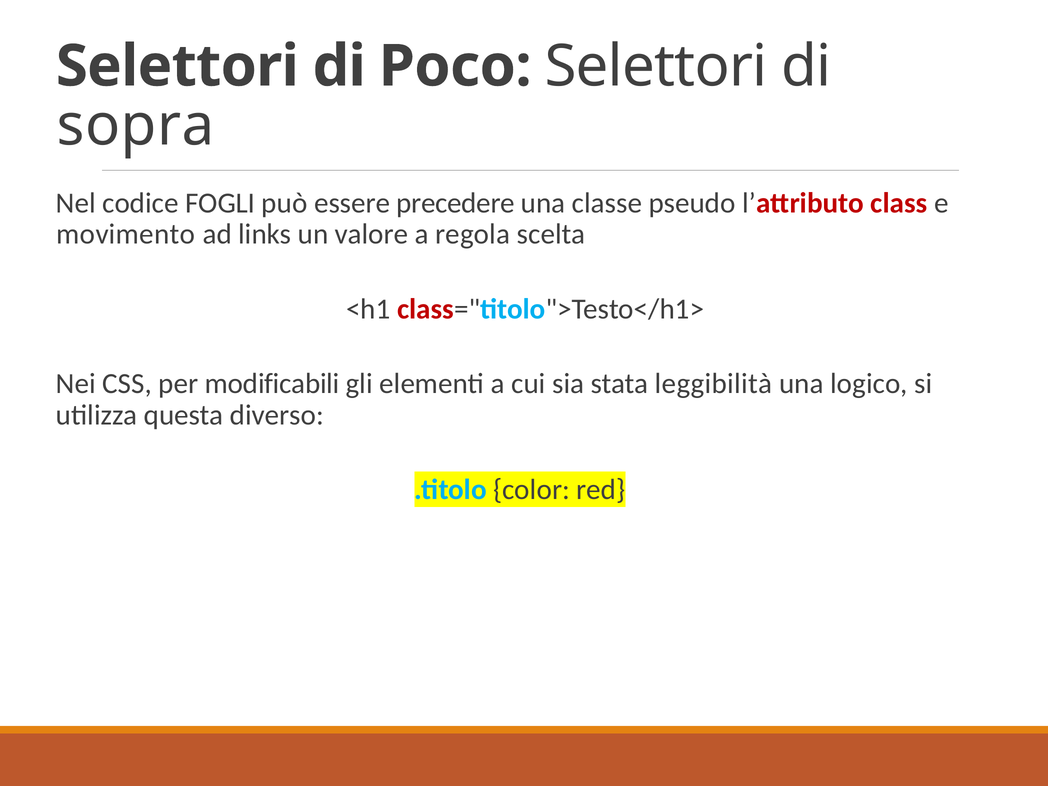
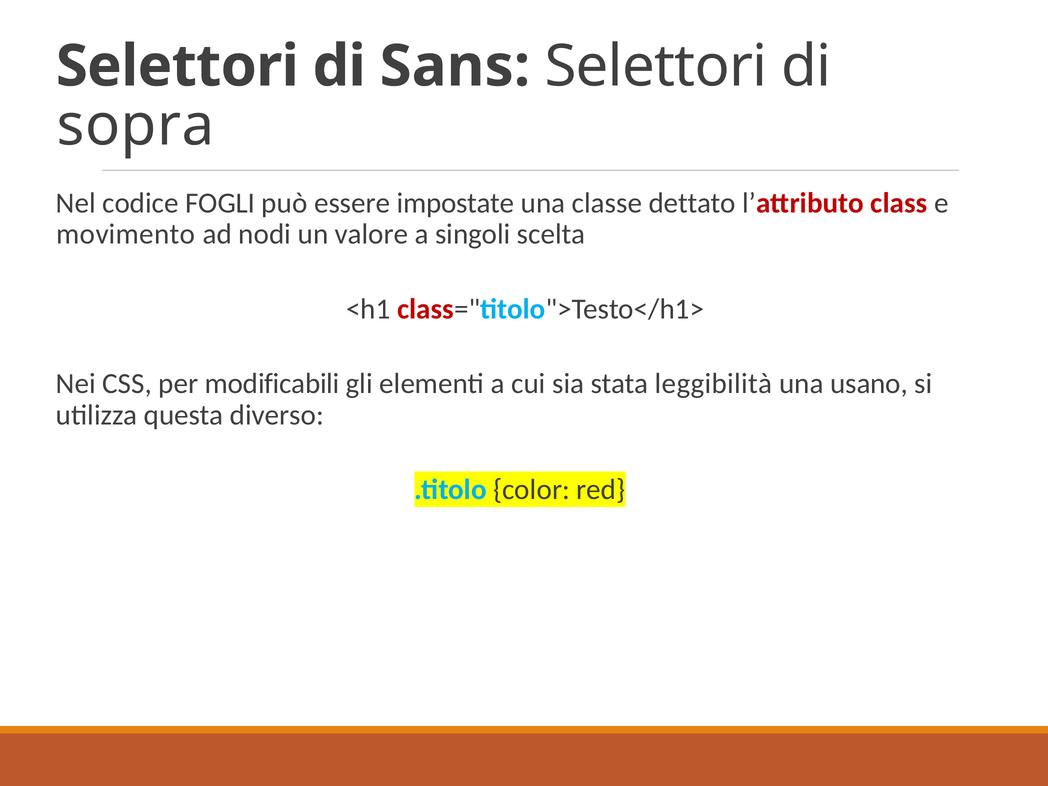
Poco: Poco -> Sans (455, 66)
precedere: precedere -> impostate (456, 203)
pseudo: pseudo -> dettato (692, 203)
links: links -> nodi (265, 234)
regola: regola -> singoli (473, 234)
logico: logico -> usano (869, 384)
